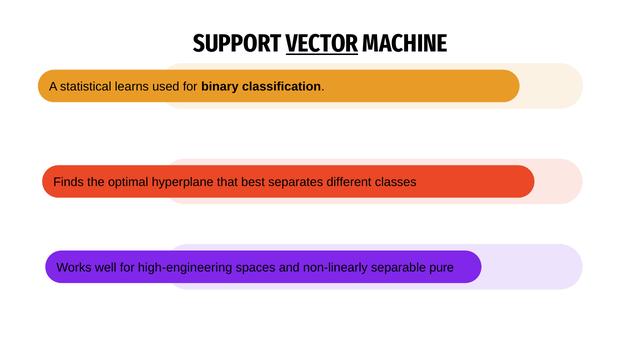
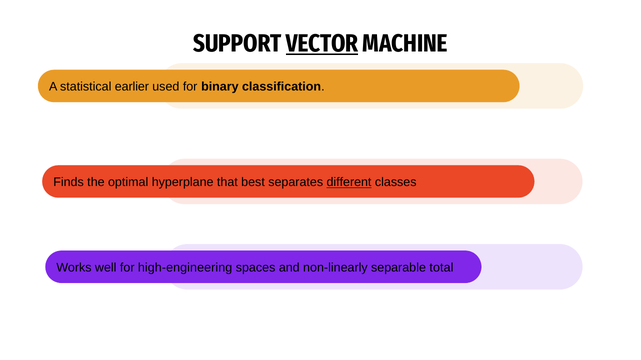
learns: learns -> earlier (132, 87)
different underline: none -> present (349, 183)
pure: pure -> total (441, 268)
